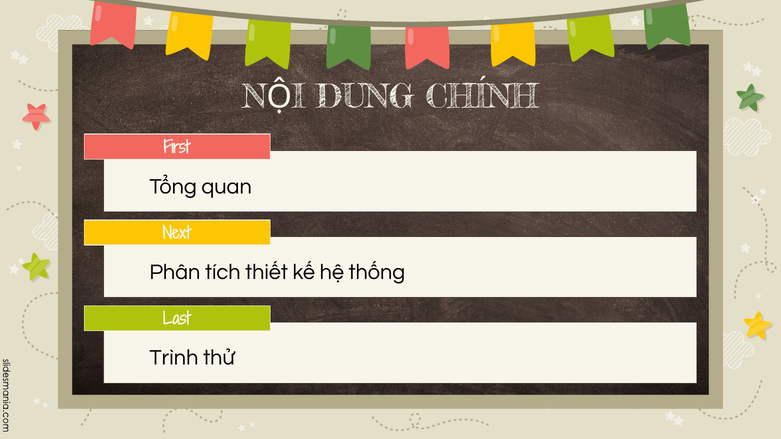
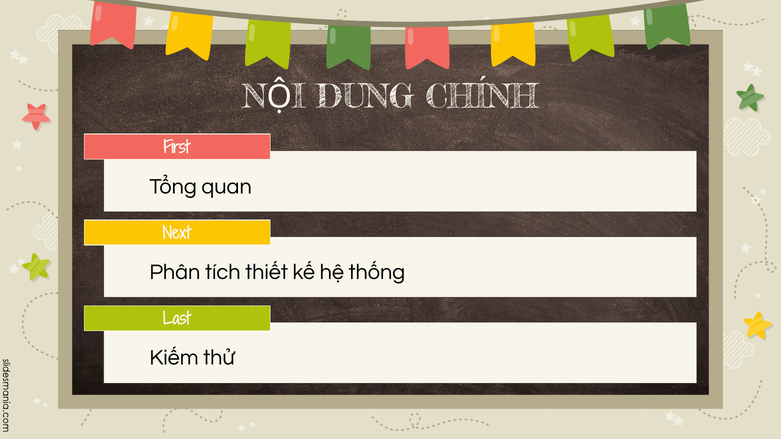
Trình: Trình -> Kiếm (174, 358)
